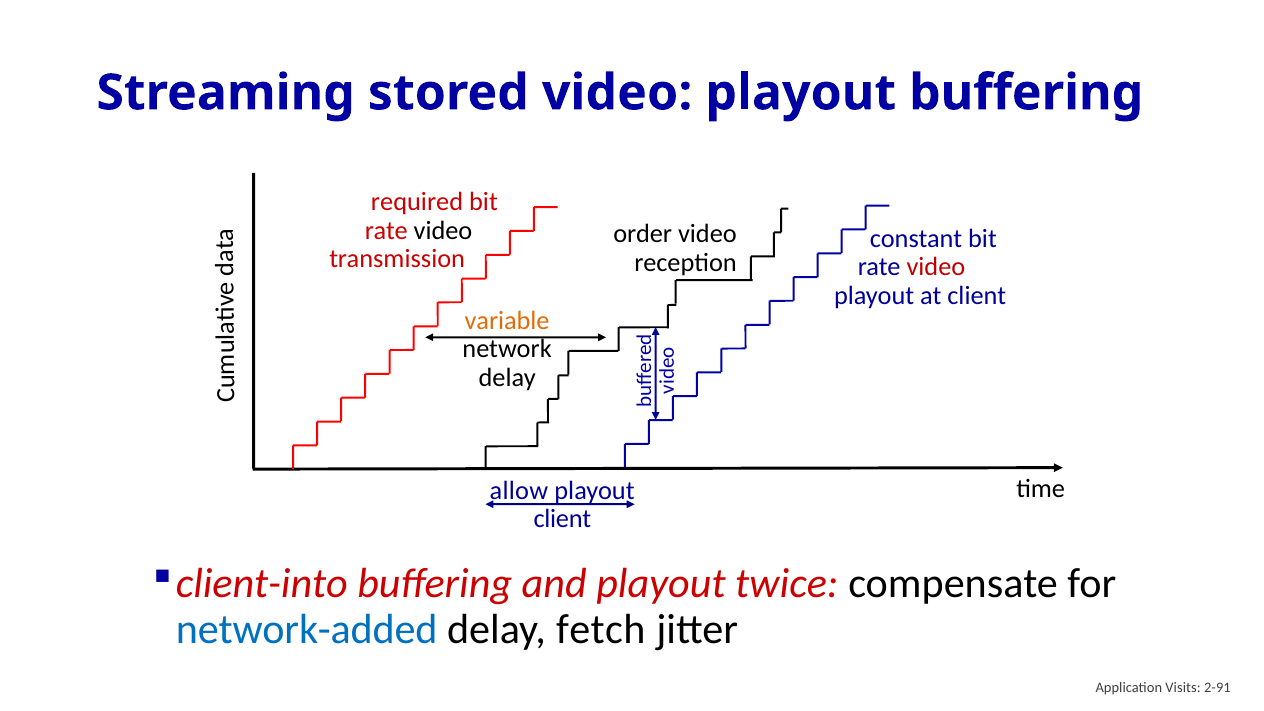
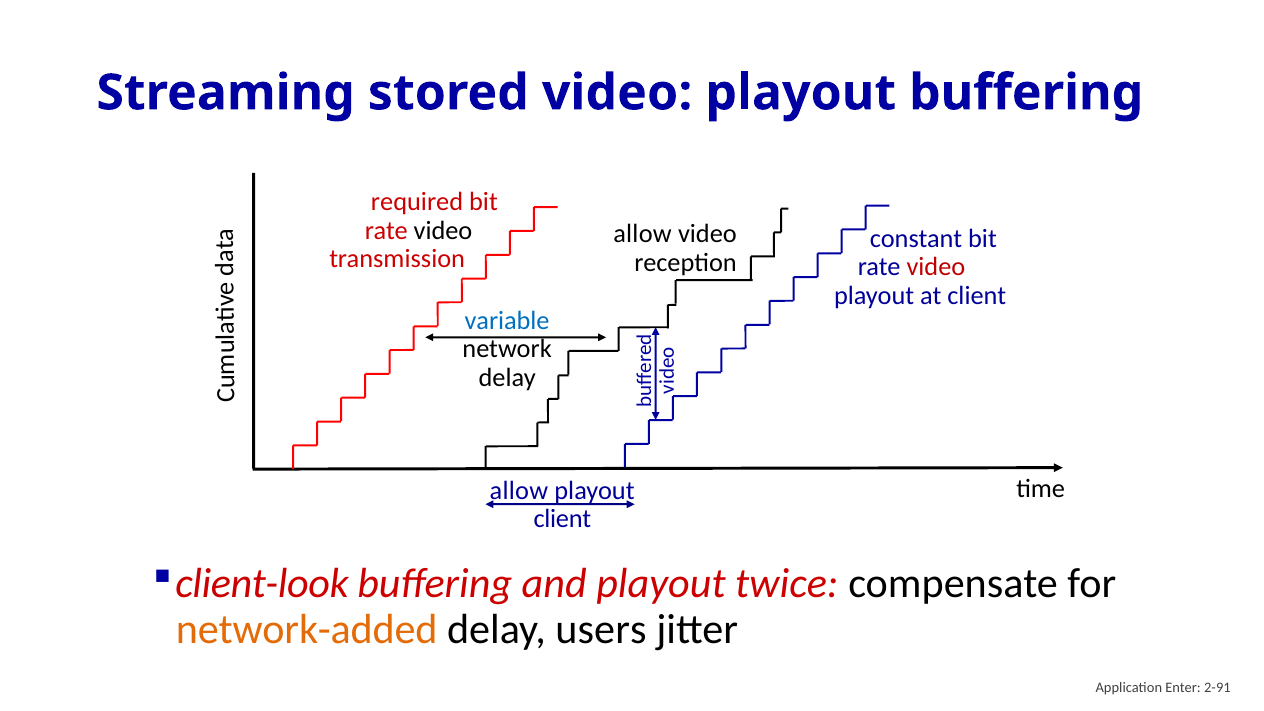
order: order -> allow (643, 234)
variable colour: orange -> blue (507, 321)
client-into: client-into -> client-look (262, 584)
network-added colour: blue -> orange (307, 629)
fetch: fetch -> users (601, 629)
Visits: Visits -> Enter (1183, 688)
